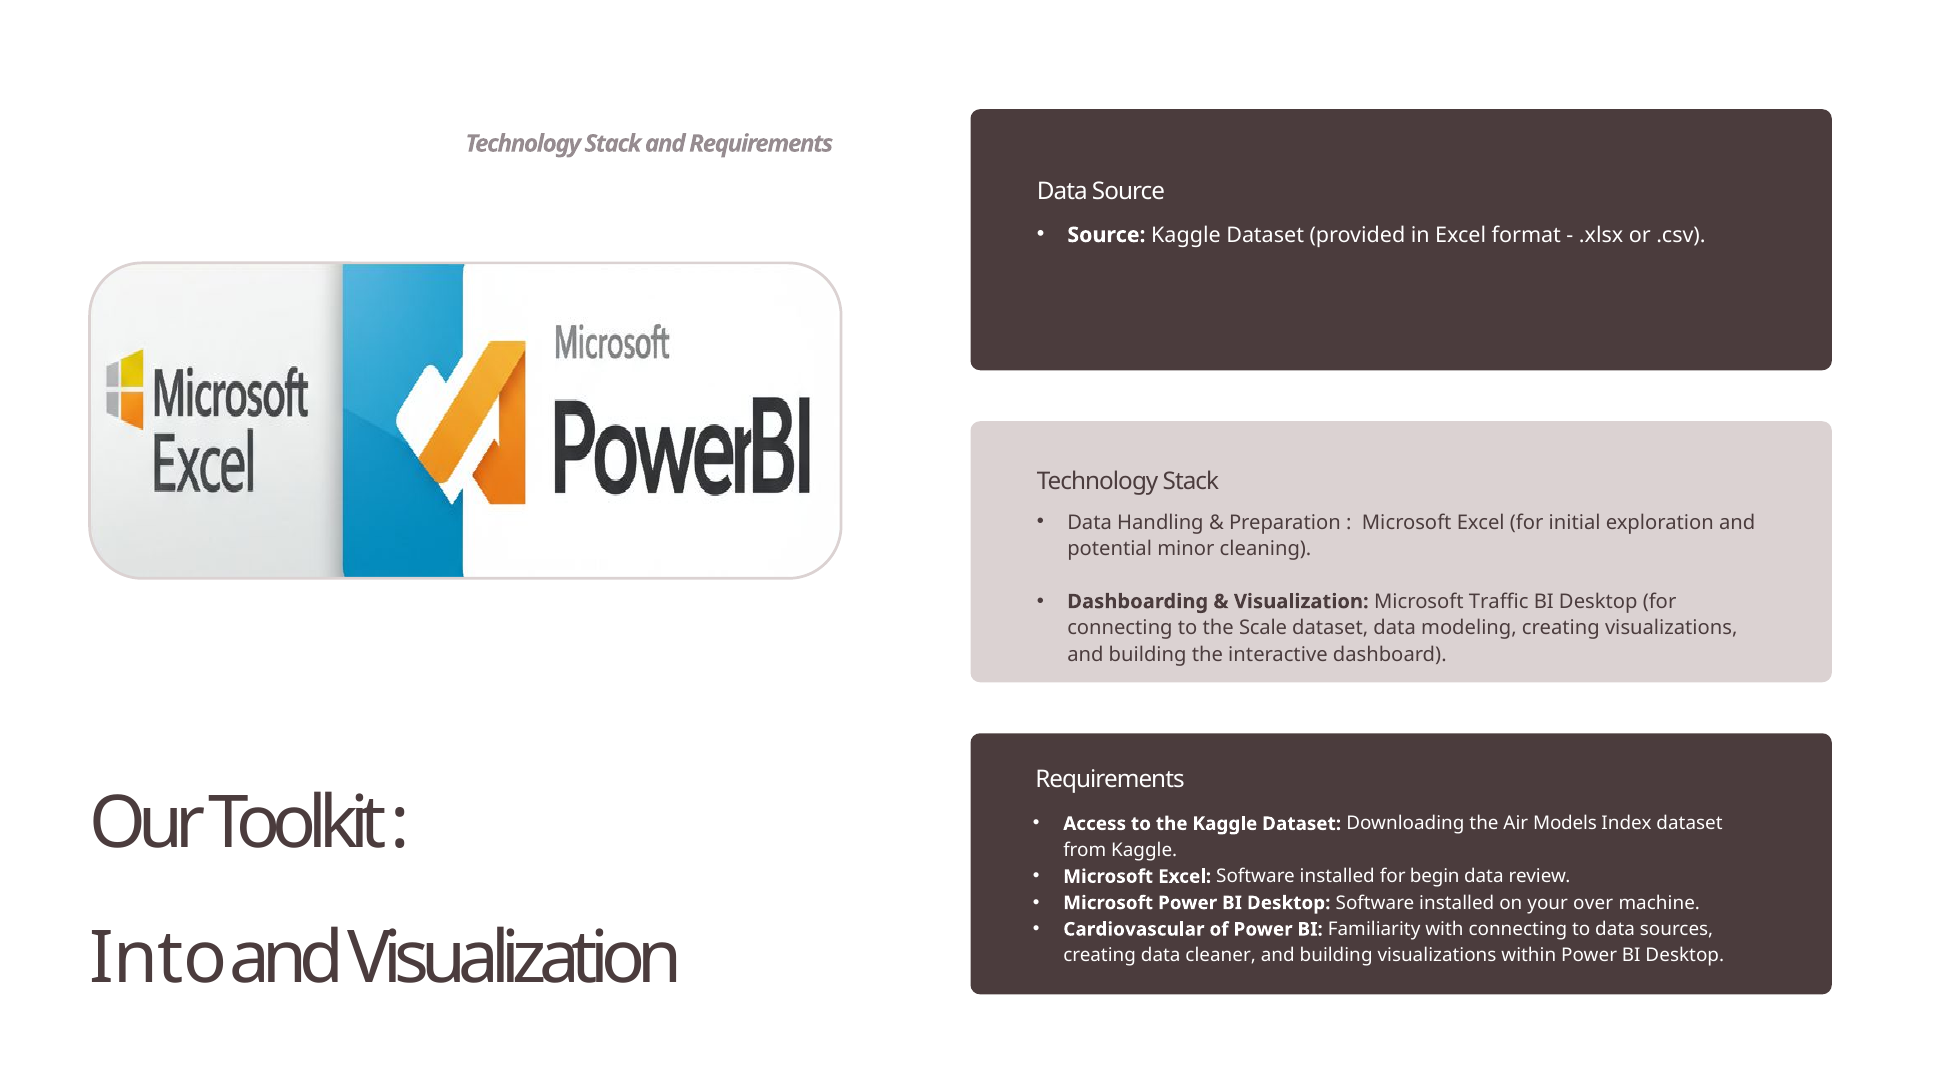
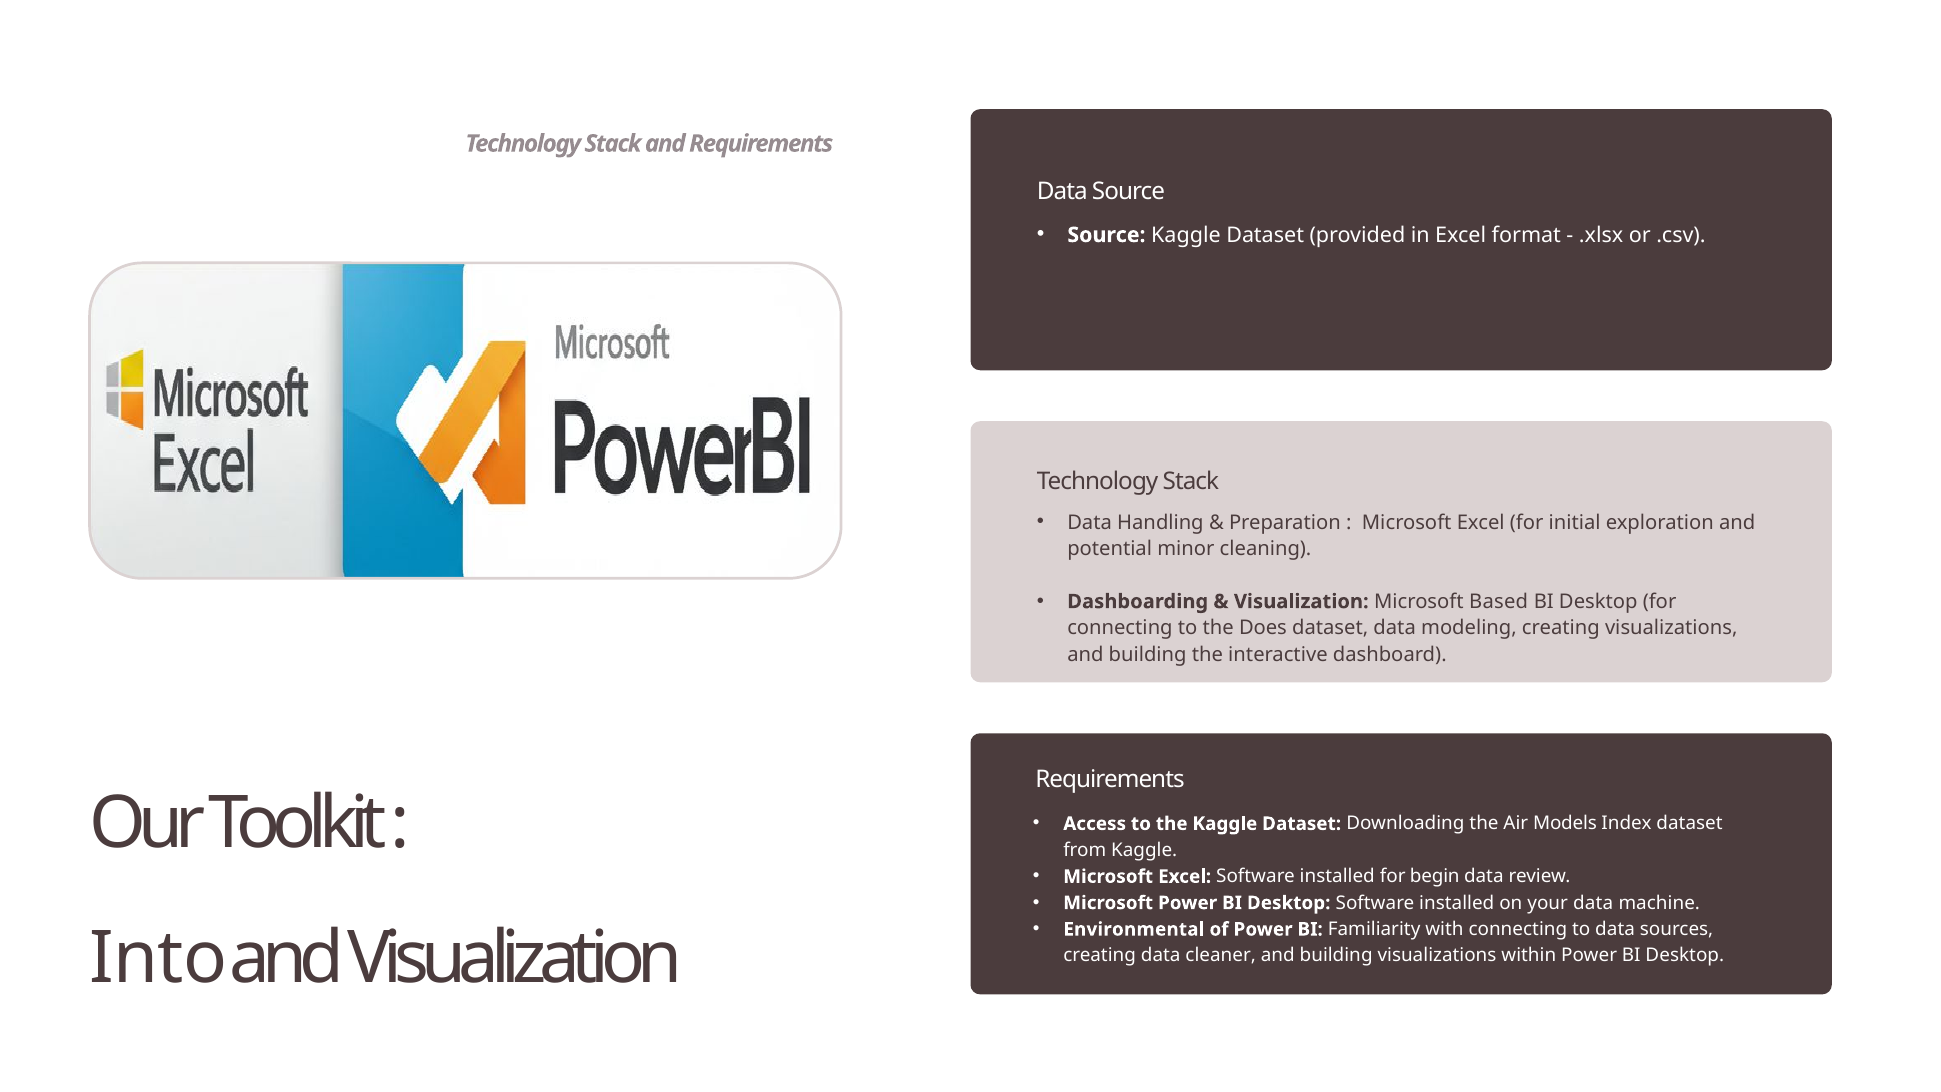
Traffic: Traffic -> Based (1499, 601)
Scale: Scale -> Does (1263, 628)
your over: over -> data (1593, 903)
Cardiovascular: Cardiovascular -> Environmental (1134, 929)
